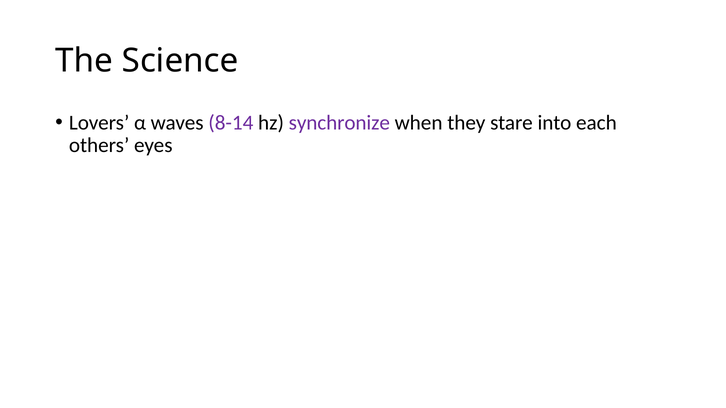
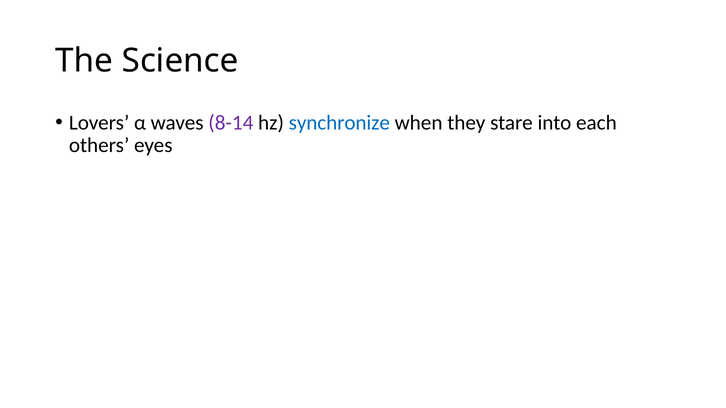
synchronize colour: purple -> blue (339, 123)
